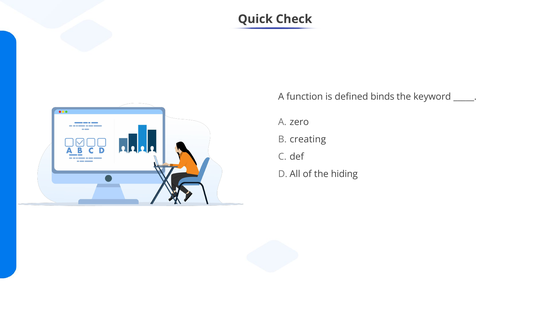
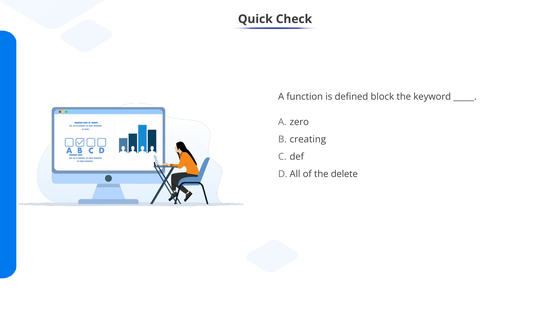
binds: binds -> block (382, 97)
hiding: hiding -> delete (344, 174)
